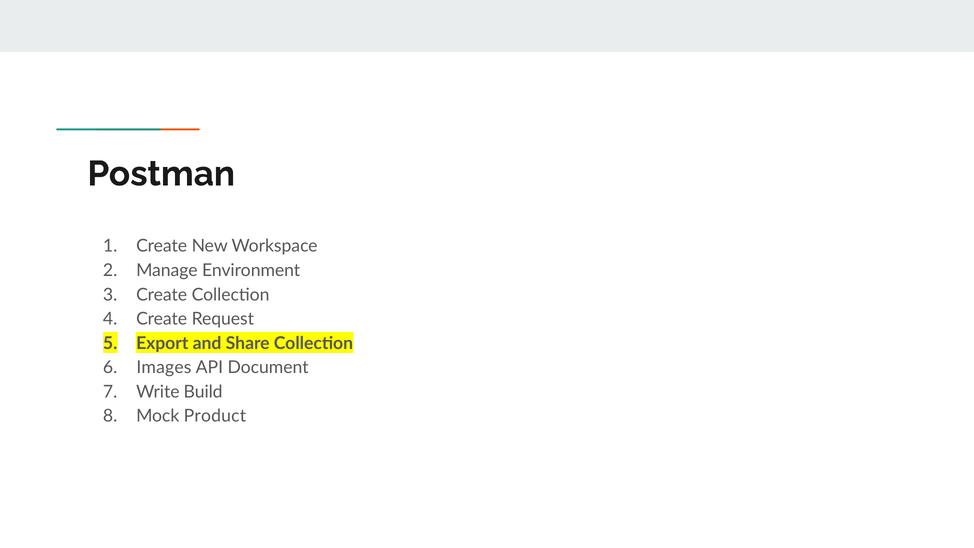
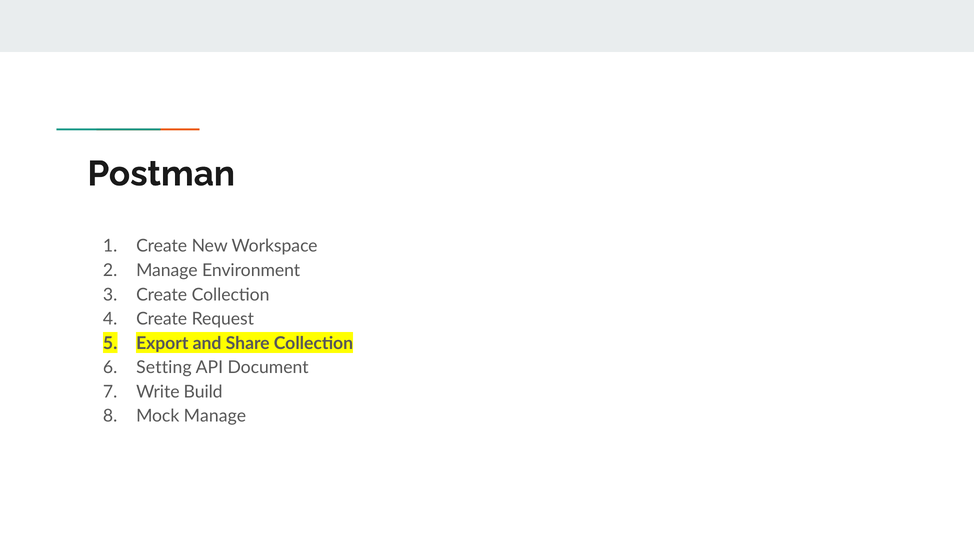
Images: Images -> Setting (164, 367)
Mock Product: Product -> Manage (215, 416)
